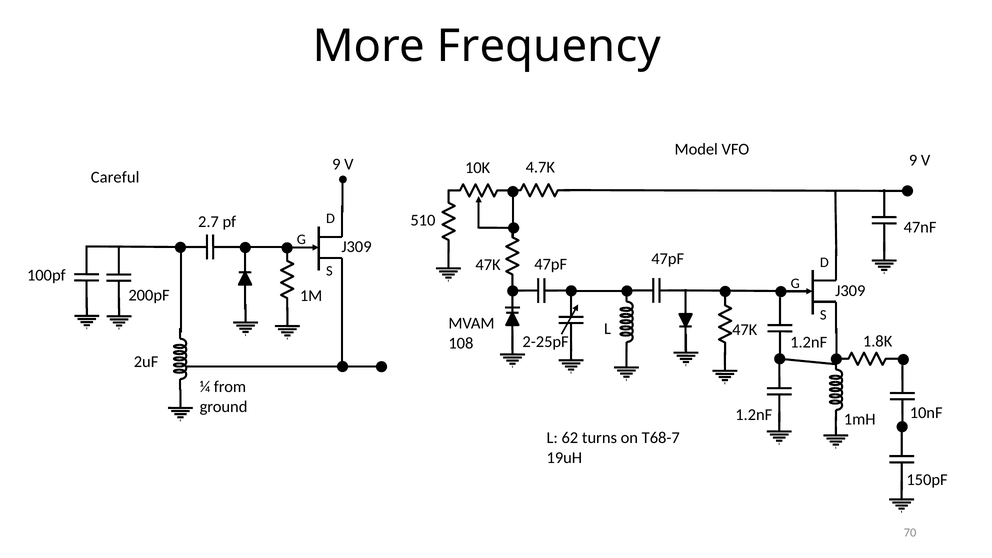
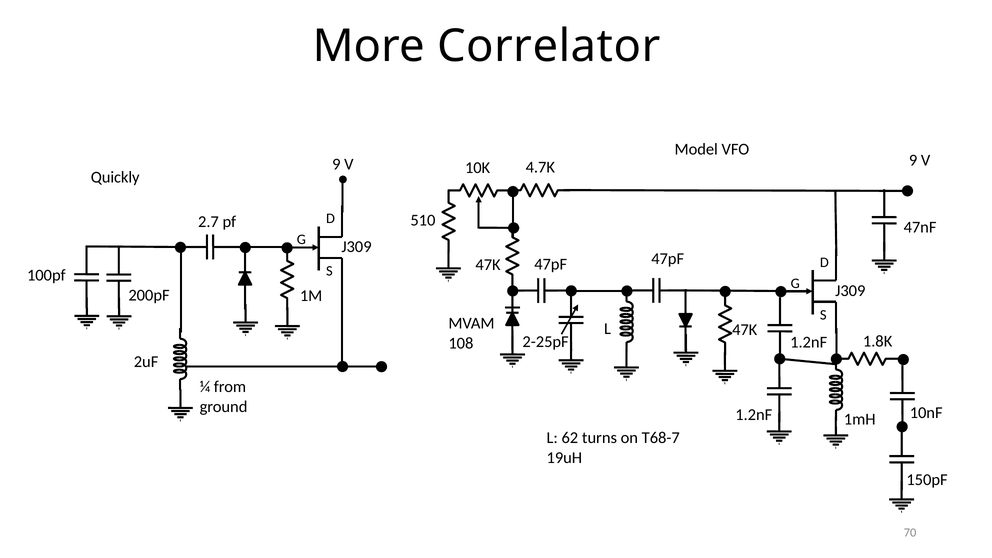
Frequency: Frequency -> Correlator (549, 46)
Careful: Careful -> Quickly (115, 177)
